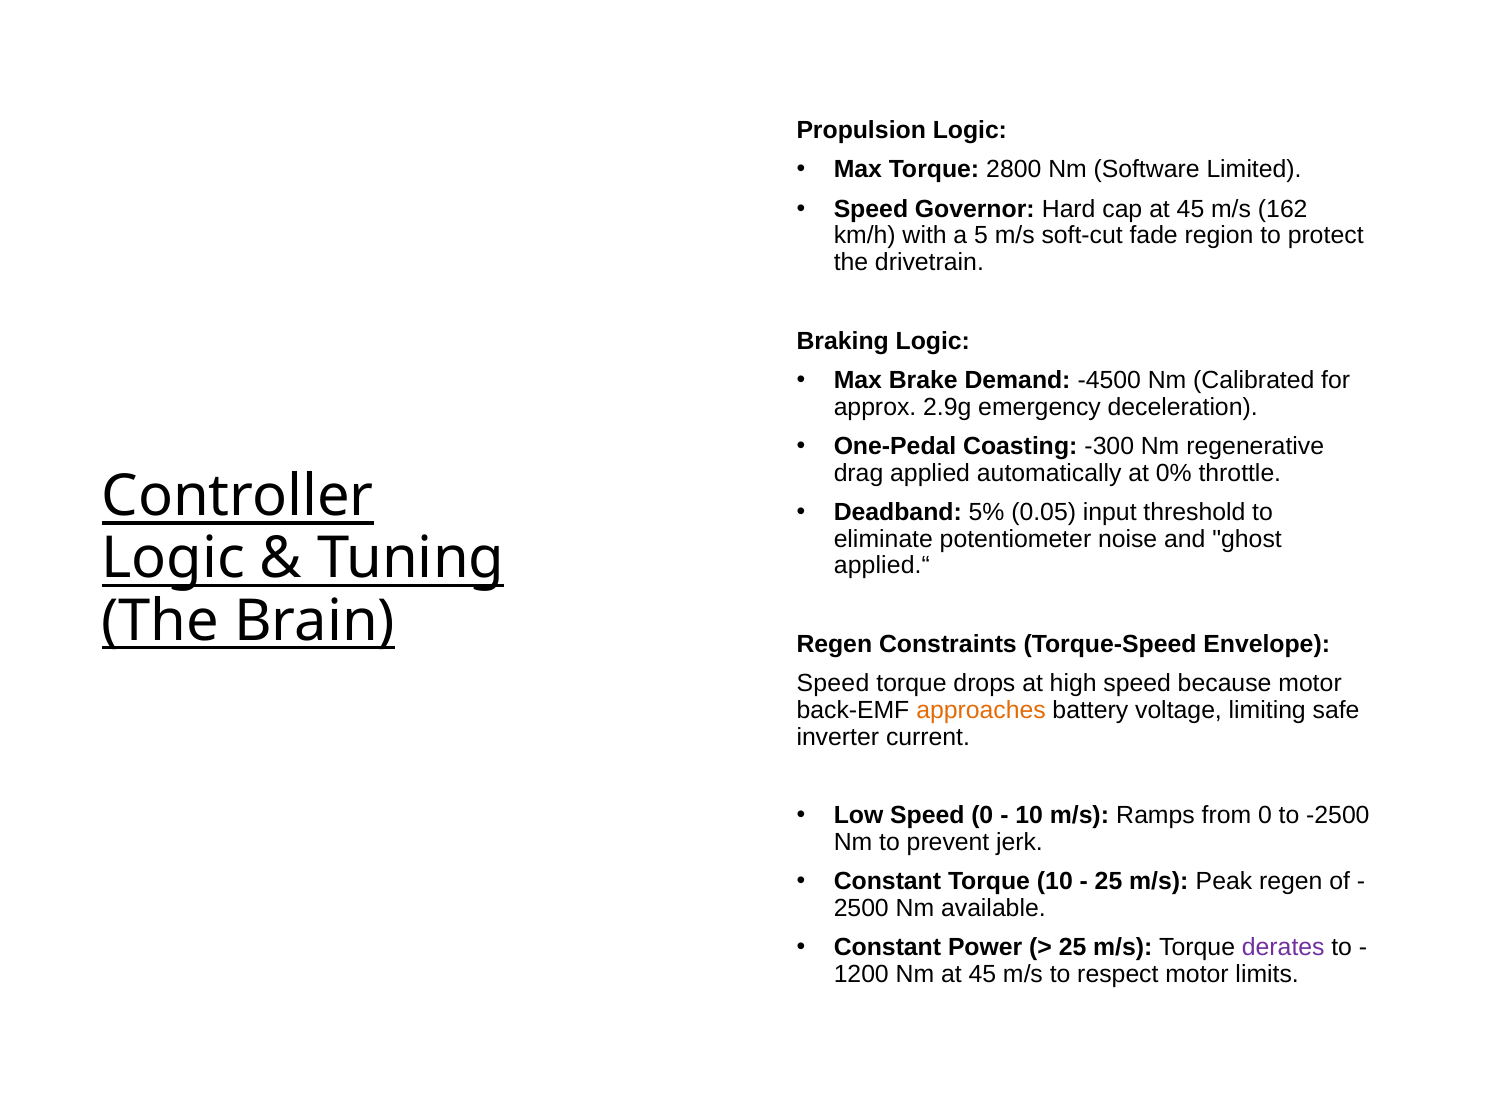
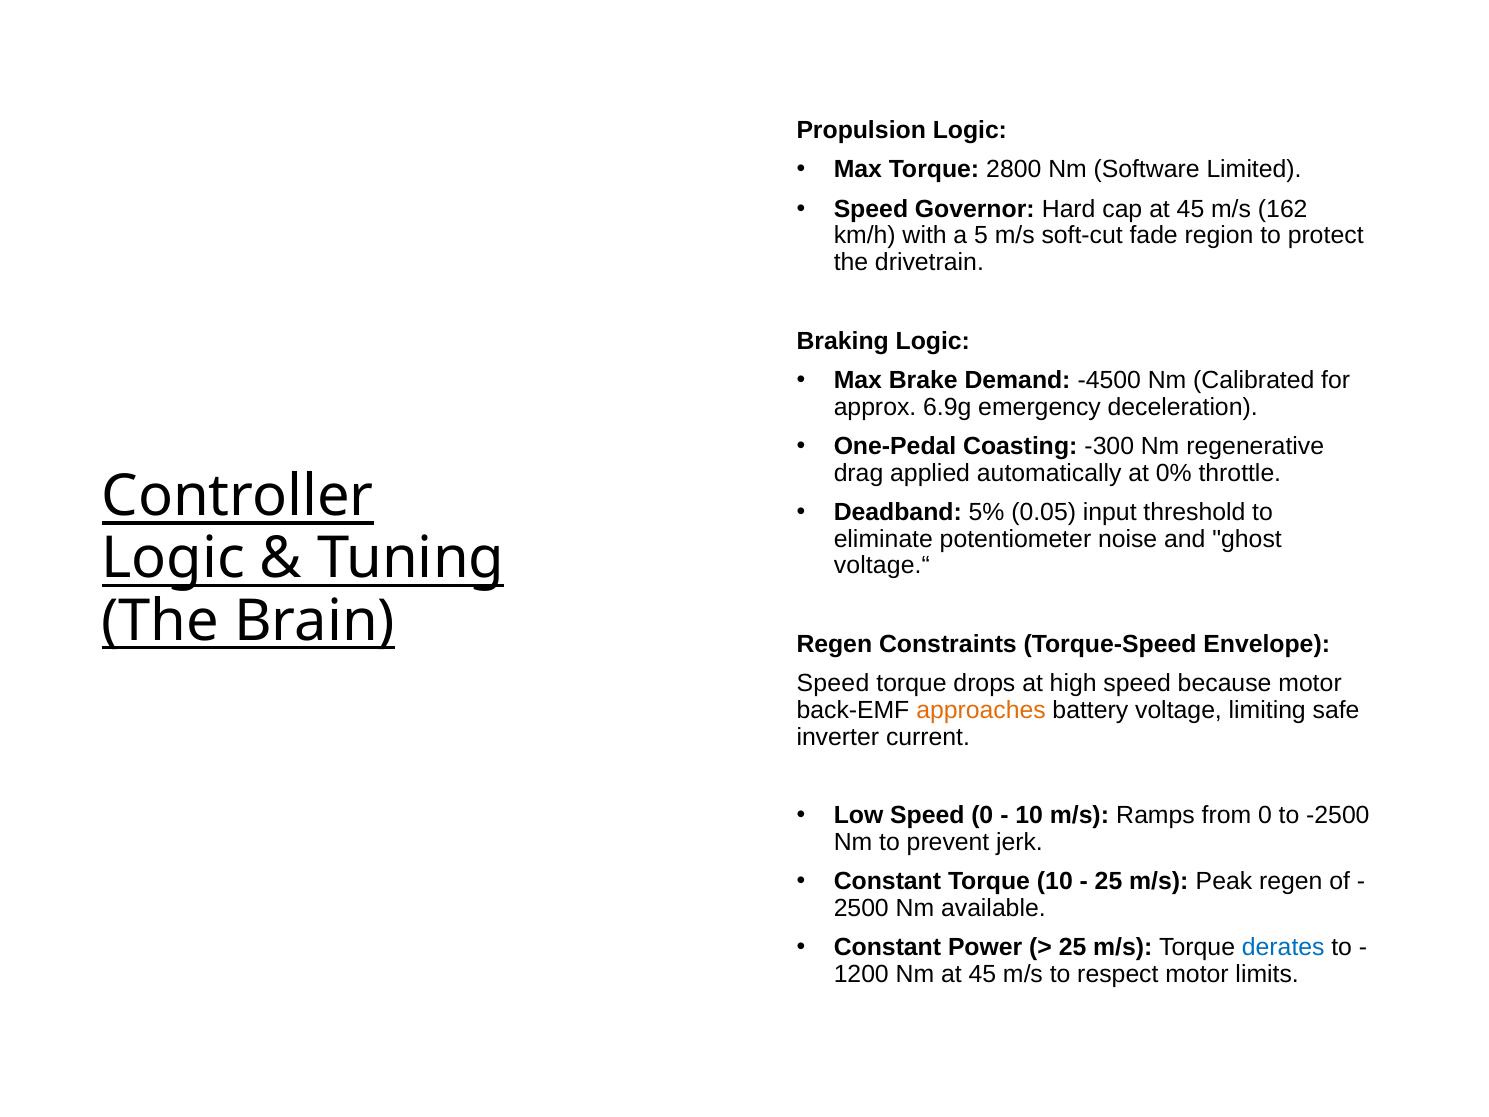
2.9g: 2.9g -> 6.9g (947, 407)
applied.“: applied.“ -> voltage.“ (882, 566)
derates colour: purple -> blue (1283, 947)
